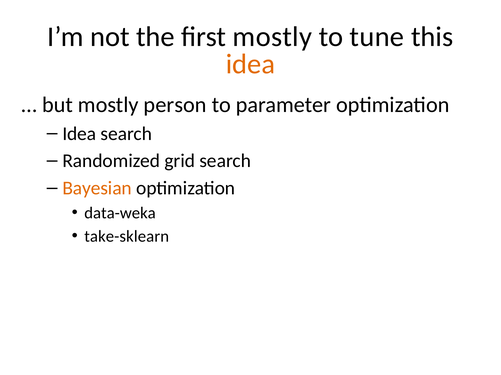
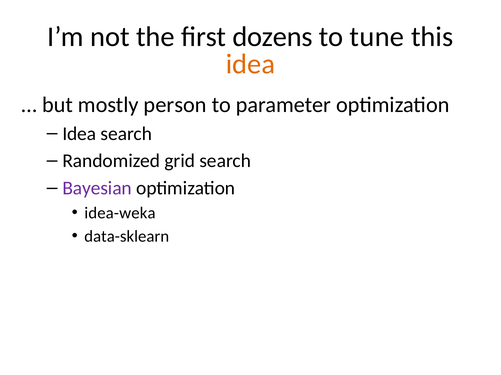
first mostly: mostly -> dozens (273, 37)
Bayesian colour: orange -> purple (97, 188)
data-weka: data-weka -> idea-weka (120, 213)
take-sklearn: take-sklearn -> data-sklearn (127, 237)
